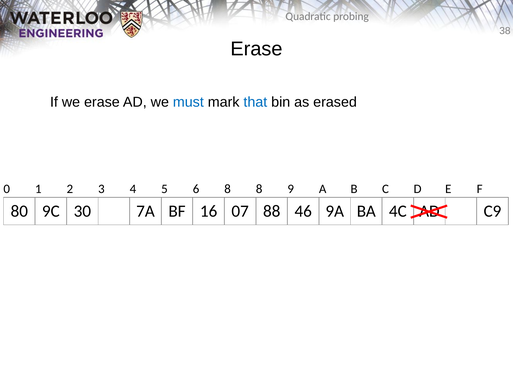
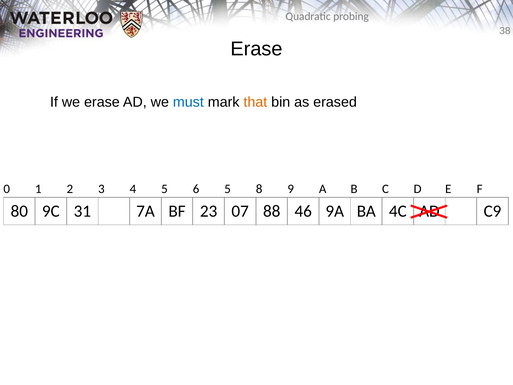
that colour: blue -> orange (255, 102)
6 8: 8 -> 5 (228, 189)
30: 30 -> 31 (82, 211)
16: 16 -> 23 (209, 211)
